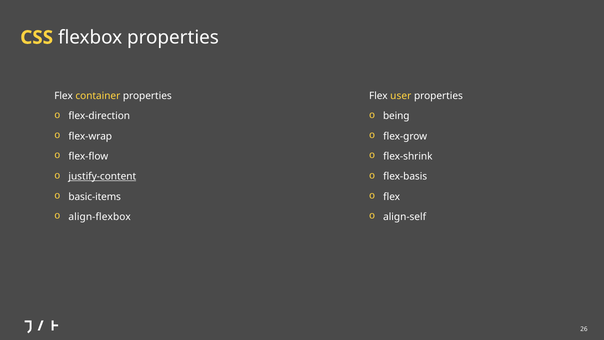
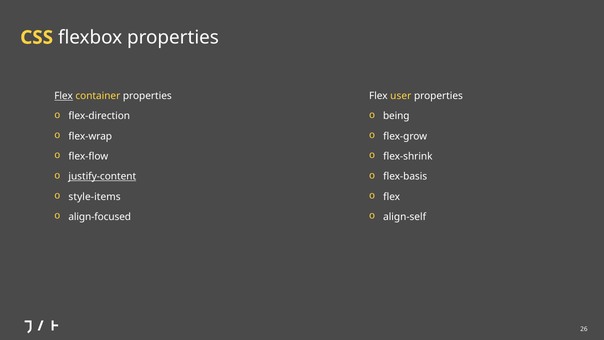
Flex underline: none -> present (64, 96)
basic-items: basic-items -> style-items (95, 197)
align-flexbox: align-flexbox -> align-focused (100, 217)
